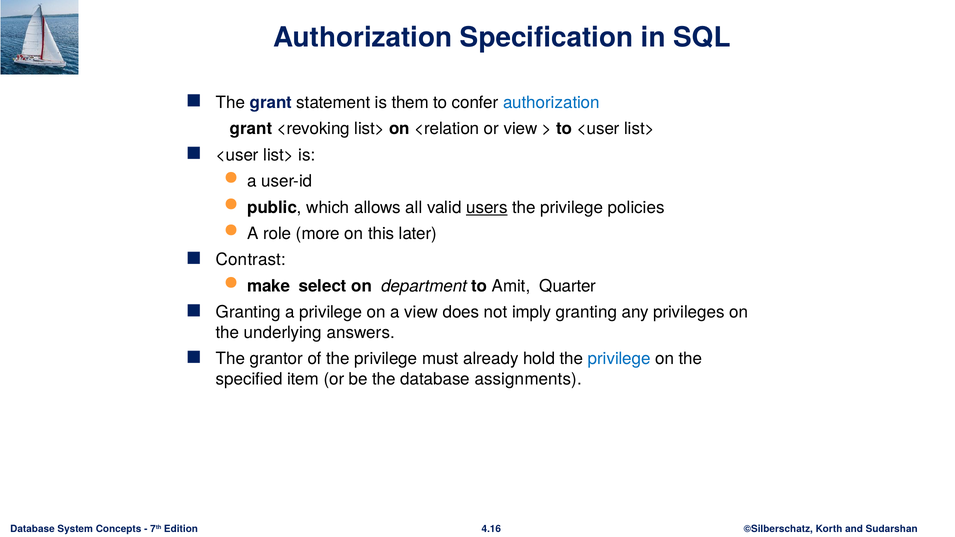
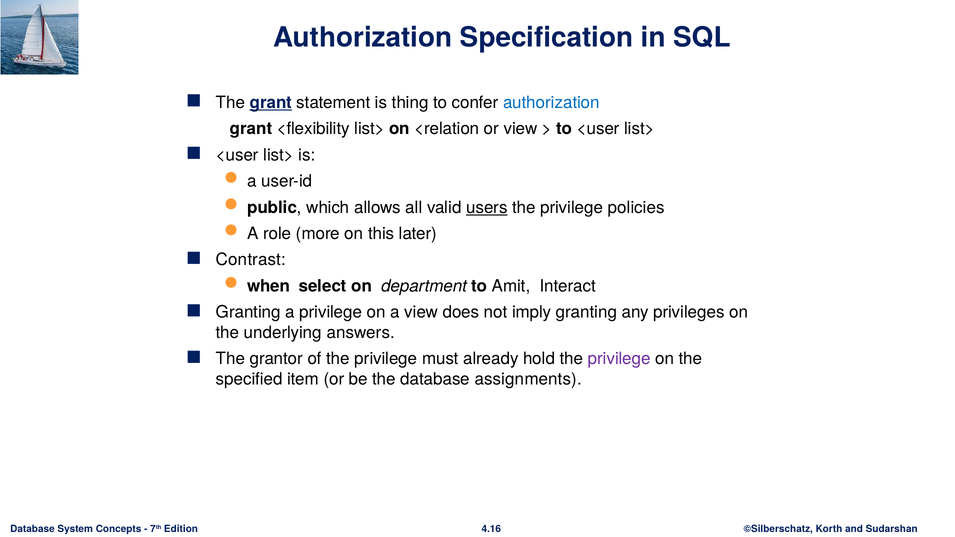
grant underline: none -> present (271, 103)
them: them -> thing (410, 103)
<revoking: <revoking -> <flexibility (313, 129)
make: make -> when (269, 286)
Quarter: Quarter -> Interact (568, 286)
privilege colour: blue -> purple (619, 359)
